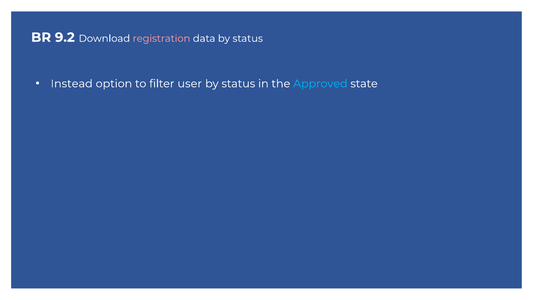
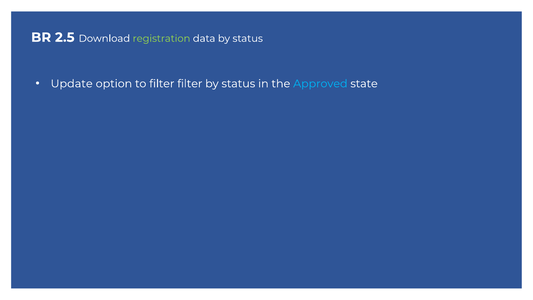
9.2: 9.2 -> 2.5 (65, 37)
registration colour: pink -> light green (162, 38)
Instead: Instead -> Update (72, 84)
filter user: user -> filter (190, 84)
